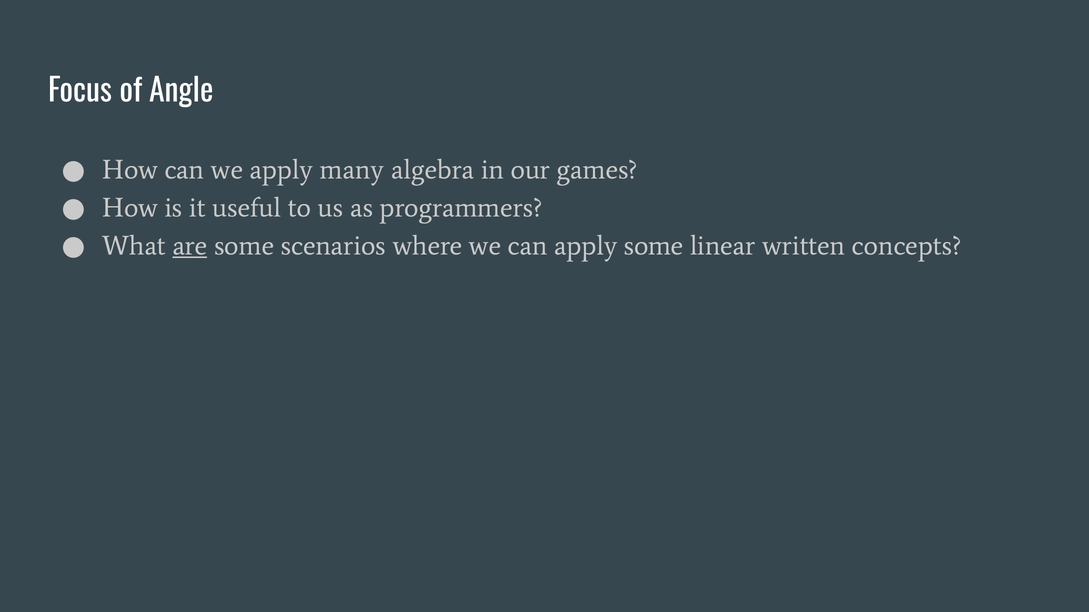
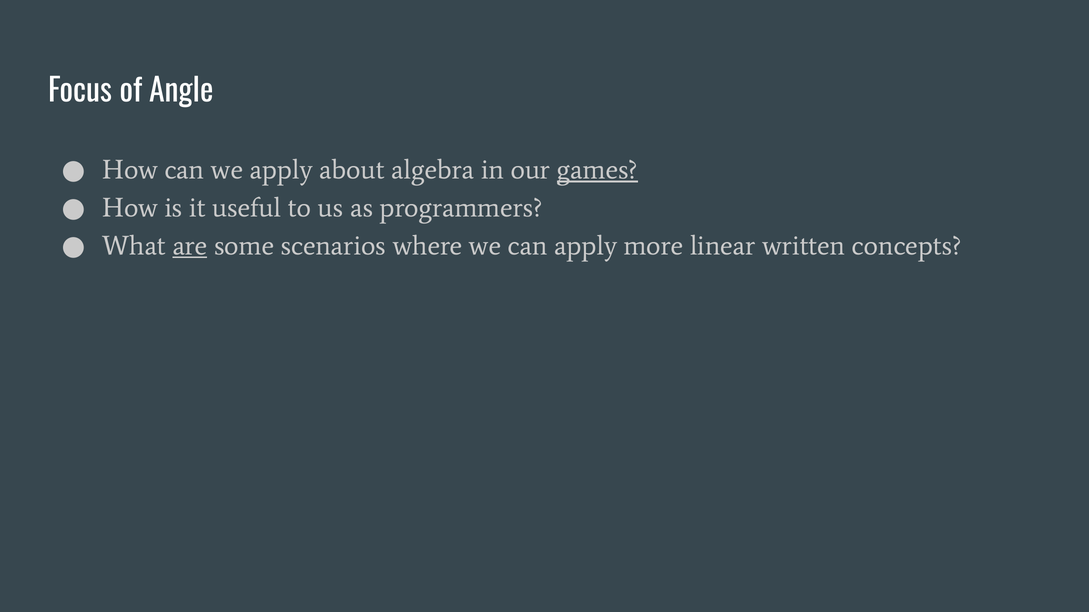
many: many -> about (352, 170)
games underline: none -> present (597, 170)
apply some: some -> more (654, 246)
